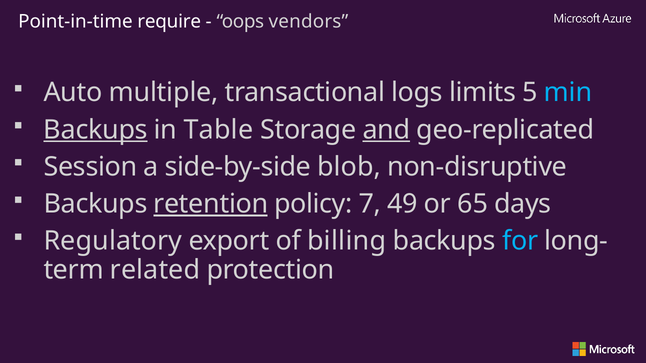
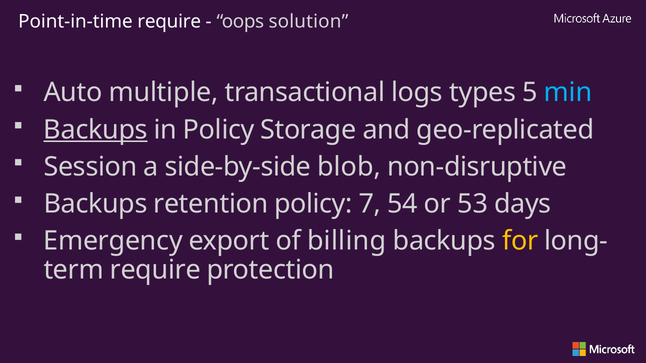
vendors: vendors -> solution (308, 21)
limits: limits -> types (483, 93)
in Table: Table -> Policy (219, 130)
and underline: present -> none (387, 130)
retention underline: present -> none (211, 204)
49: 49 -> 54 (403, 204)
65: 65 -> 53 (473, 204)
Regulatory: Regulatory -> Emergency (113, 241)
for colour: light blue -> yellow (520, 241)
related: related -> require (155, 270)
